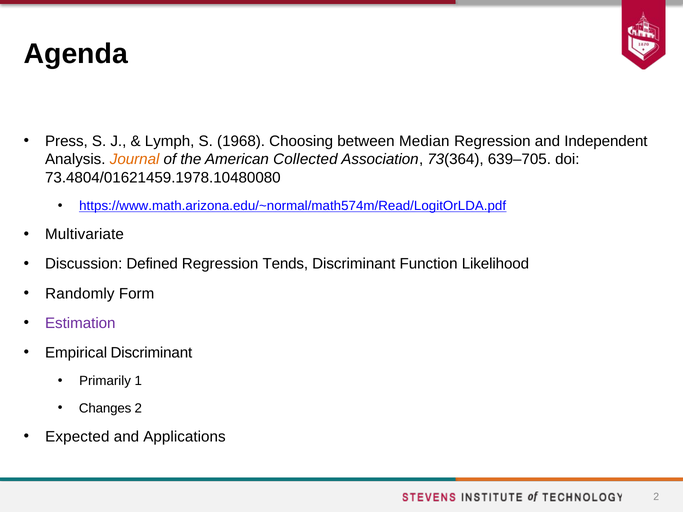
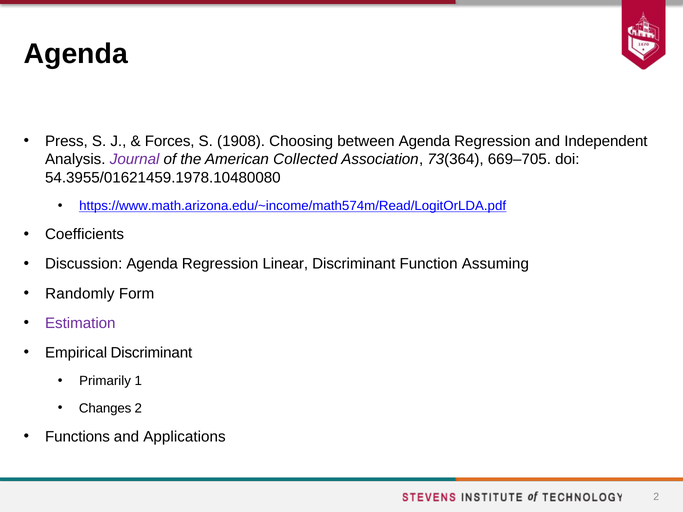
Lymph: Lymph -> Forces (170, 141)
1968: 1968 -> 1908 (241, 141)
between Median: Median -> Agenda (424, 141)
Journal colour: orange -> purple (135, 159)
639–705: 639–705 -> 669–705 (519, 159)
73.4804/01621459.1978.10480080: 73.4804/01621459.1978.10480080 -> 54.3955/01621459.1978.10480080 (163, 178)
https://www.math.arizona.edu/~normal/math574m/Read/LogitOrLDA.pdf: https://www.math.arizona.edu/~normal/math574m/Read/LogitOrLDA.pdf -> https://www.math.arizona.edu/~income/math574m/Read/LogitOrLDA.pdf (293, 206)
Multivariate: Multivariate -> Coefficients (85, 235)
Discussion Defined: Defined -> Agenda (152, 264)
Tends: Tends -> Linear (285, 264)
Likelihood: Likelihood -> Assuming (495, 264)
Expected: Expected -> Functions (77, 437)
